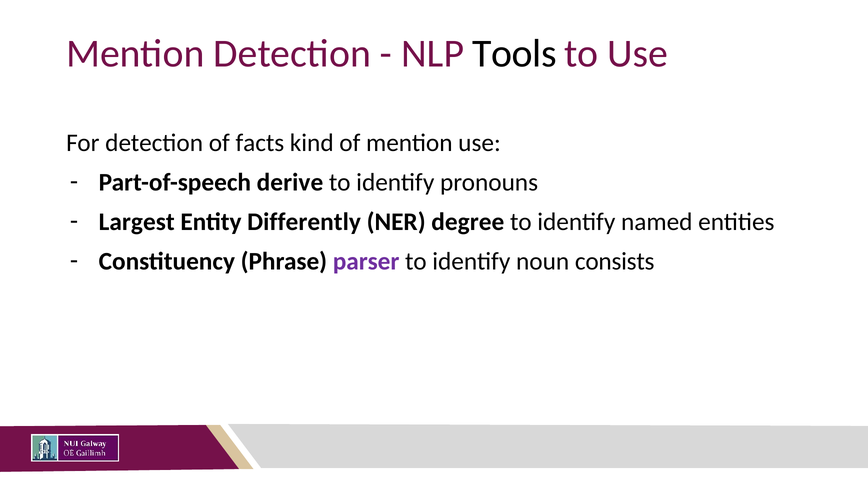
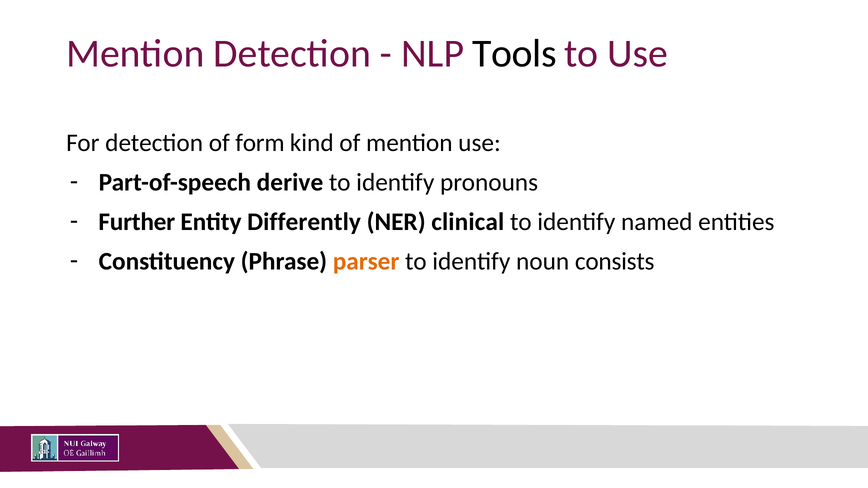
facts: facts -> form (260, 143)
Largest: Largest -> Further (137, 222)
degree: degree -> clinical (468, 222)
parser colour: purple -> orange (366, 261)
